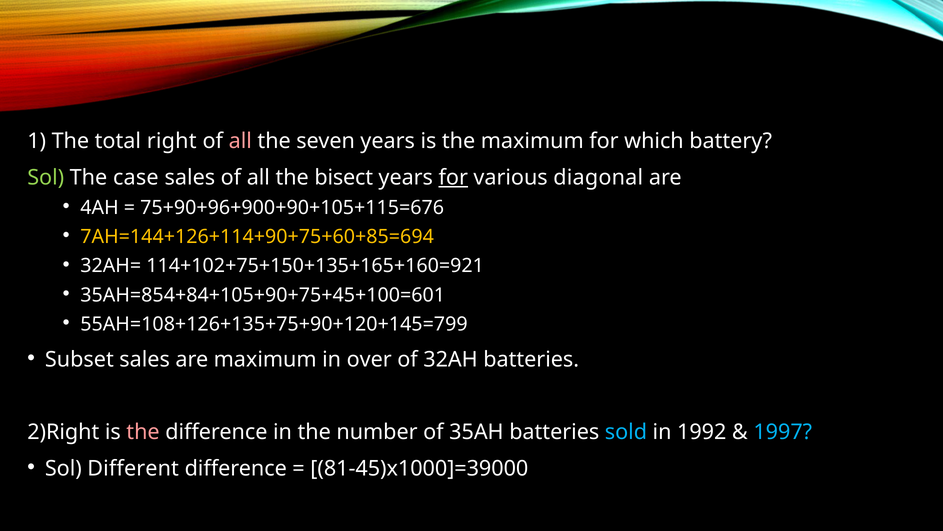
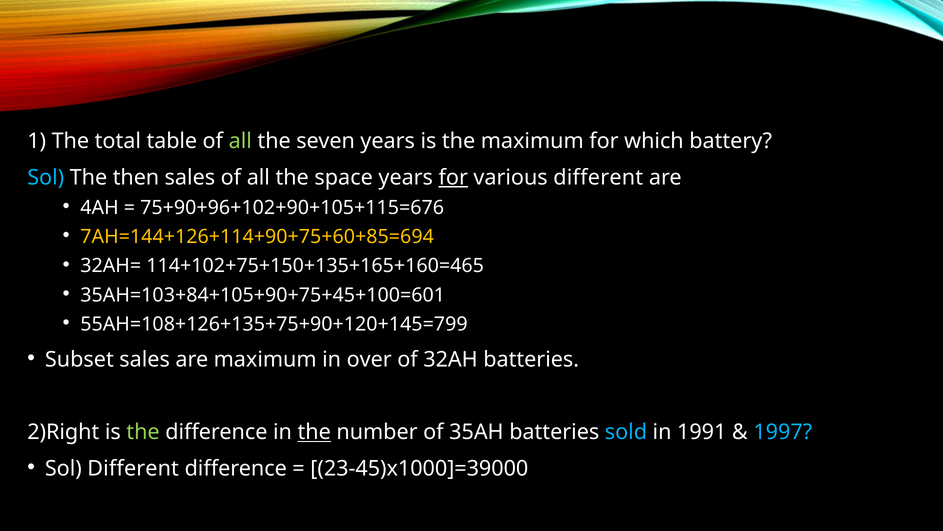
right: right -> table (172, 141)
all colour: pink -> light green (240, 141)
Sol colour: light green -> light blue (46, 177)
case: case -> then (136, 177)
bisect: bisect -> space (344, 177)
various diagonal: diagonal -> different (598, 177)
75+90+96+900+90+105+115=676: 75+90+96+900+90+105+115=676 -> 75+90+96+102+90+105+115=676 (292, 207)
114+102+75+150+135+165+160=921: 114+102+75+150+135+165+160=921 -> 114+102+75+150+135+165+160=465 (315, 266)
35AH=854+84+105+90+75+45+100=601: 35AH=854+84+105+90+75+45+100=601 -> 35AH=103+84+105+90+75+45+100=601 (263, 295)
the colour: pink -> light green (143, 432)
the underline: none -> present (314, 432)
1992: 1992 -> 1991 (702, 432)
81-45)x1000]=39000: 81-45)x1000]=39000 -> 23-45)x1000]=39000 (419, 468)
